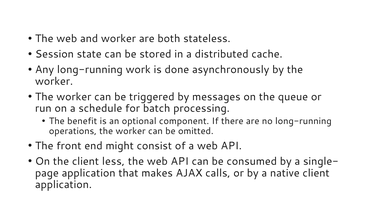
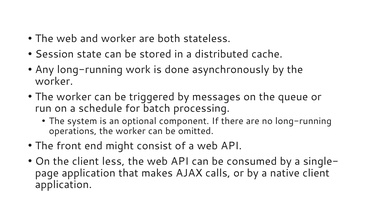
benefit: benefit -> system (82, 121)
